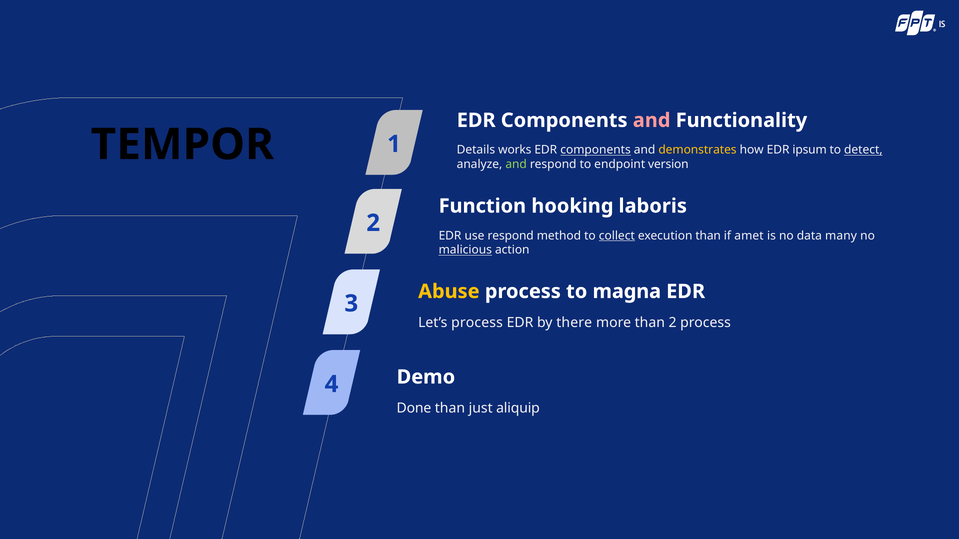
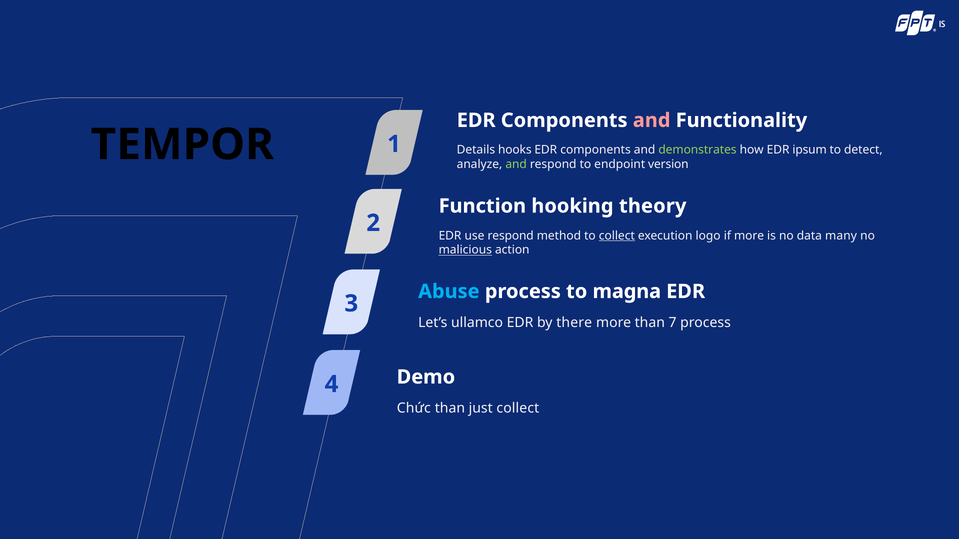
works: works -> hooks (515, 150)
components underline: present -> none (596, 150)
demonstrates colour: yellow -> light green (698, 150)
detect underline: present -> none (863, 150)
laboris: laboris -> theory (653, 206)
execution than: than -> logo (708, 236)
if amet: amet -> more (749, 236)
Abuse colour: yellow -> light blue (449, 292)
Let’s process: process -> ullamco (477, 323)
than 2: 2 -> 7 (673, 323)
Done: Done -> Chức (414, 408)
just aliquip: aliquip -> collect (518, 408)
